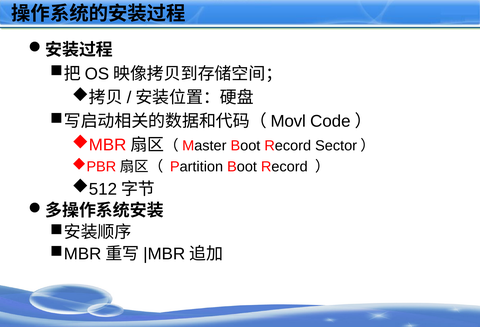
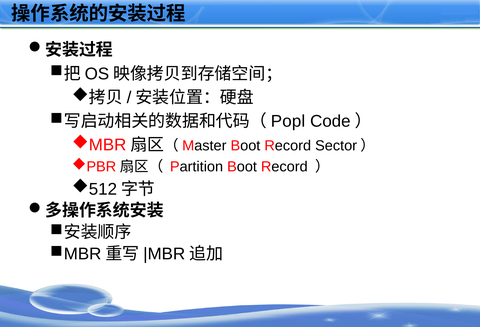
Movl: Movl -> Popl (288, 121)
